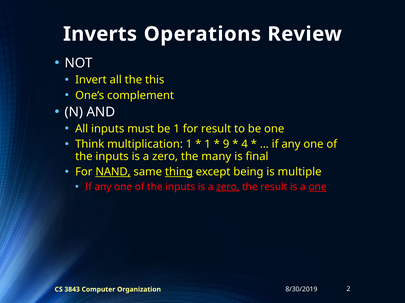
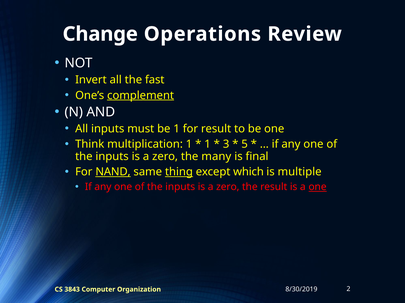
Inverts: Inverts -> Change (100, 34)
this: this -> fast (155, 80)
complement underline: none -> present (141, 96)
9: 9 -> 3 (226, 145)
4: 4 -> 5 (245, 145)
being: being -> which (248, 172)
zero underline: present -> none (228, 187)
